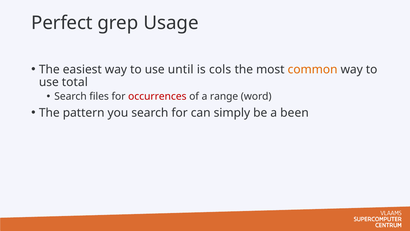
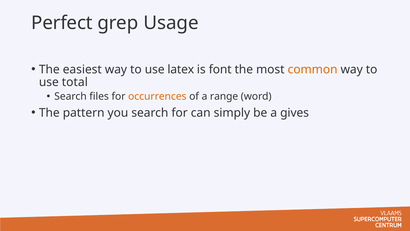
until: until -> latex (181, 69)
cols: cols -> font (220, 69)
occurrences colour: red -> orange (157, 96)
been: been -> gives (295, 113)
